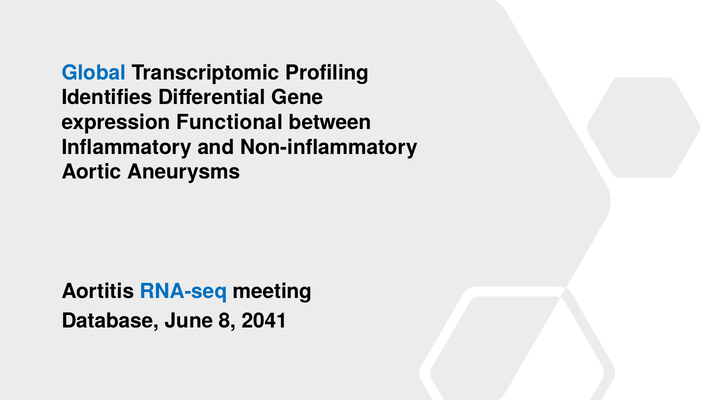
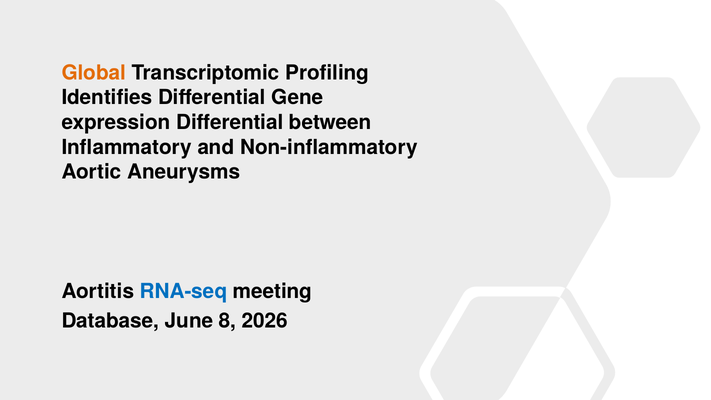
Global colour: blue -> orange (94, 73)
expression Functional: Functional -> Differential (230, 122)
2041: 2041 -> 2026 (265, 321)
